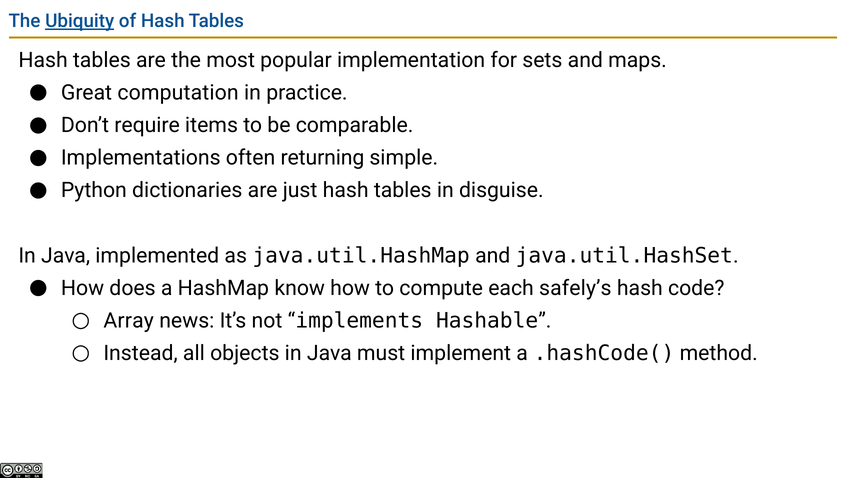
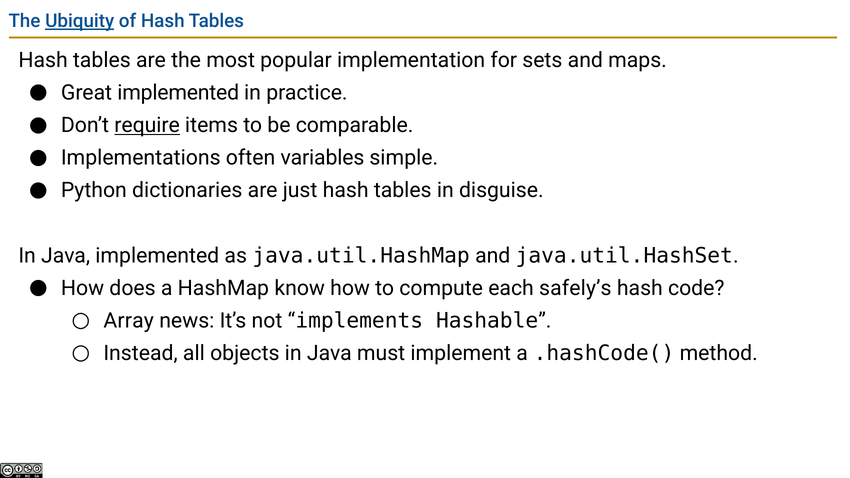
Great computation: computation -> implemented (178, 93)
require underline: none -> present (147, 125)
returning: returning -> variables (322, 158)
